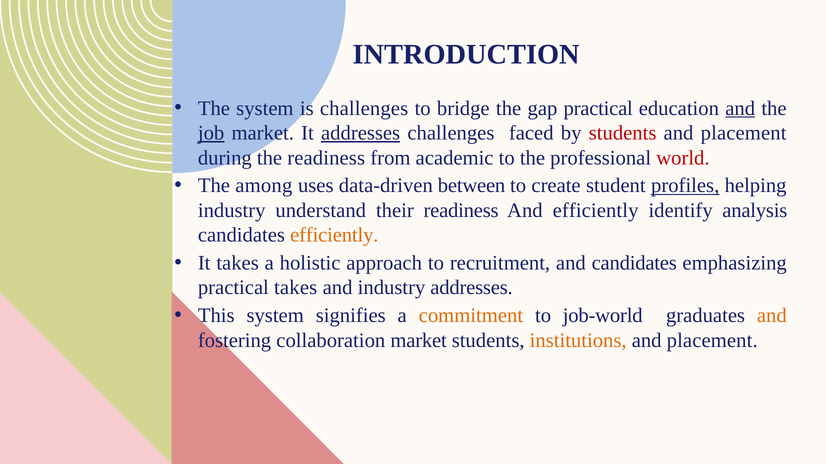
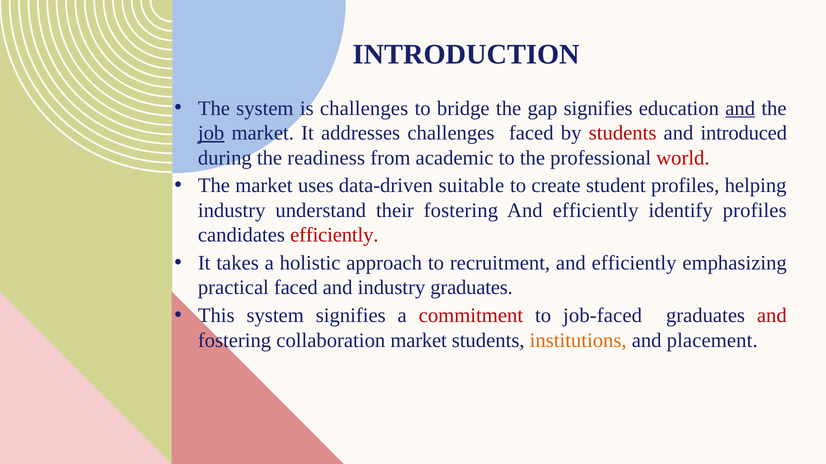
gap practical: practical -> signifies (598, 108)
addresses underline: present -> none (361, 133)
placement: placement -> introduced (744, 133)
The among: among -> market (264, 186)
between: between -> suitable (471, 186)
profiles underline: present -> none (685, 186)
their readiness: readiness -> fostering (461, 211)
identify analysis: analysis -> profiles (755, 211)
efficiently colour: orange -> red (334, 235)
recruitment and candidates: candidates -> efficiently (634, 263)
practical takes: takes -> faced (296, 288)
industry addresses: addresses -> graduates (472, 288)
commitment colour: orange -> red (471, 316)
job-world: job-world -> job-faced (603, 316)
and colour: orange -> red (772, 316)
